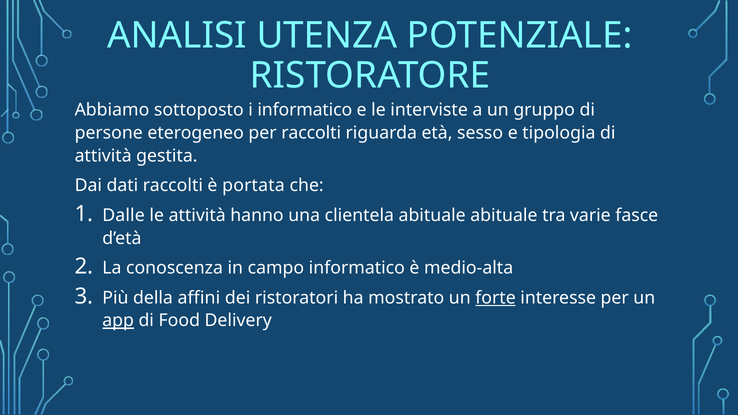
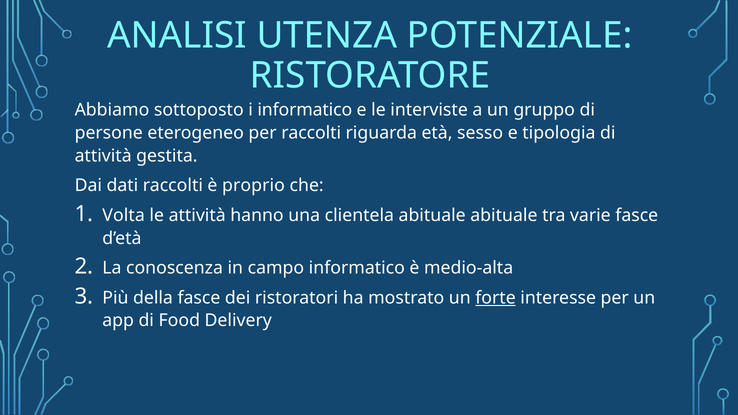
portata: portata -> proprio (254, 186)
Dalle: Dalle -> Volta (124, 215)
della affini: affini -> fasce (199, 298)
app underline: present -> none (118, 321)
